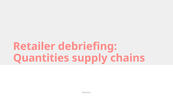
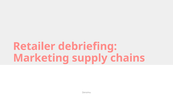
Quantities: Quantities -> Marketing (41, 58)
